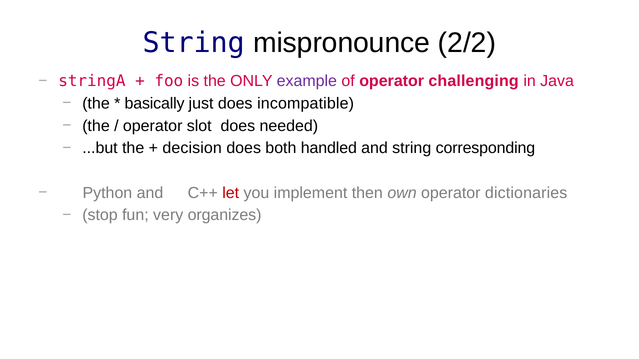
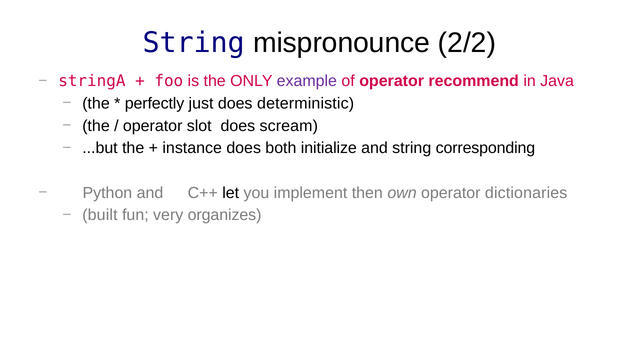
challenging: challenging -> recommend (474, 81)
basically: basically -> perfectly (155, 104)
incompatible: incompatible -> deterministic (306, 104)
needed: needed -> scream (289, 126)
decision: decision -> instance (192, 148)
handled: handled -> initialize (329, 148)
let colour: red -> black (231, 193)
stop: stop -> built (100, 215)
